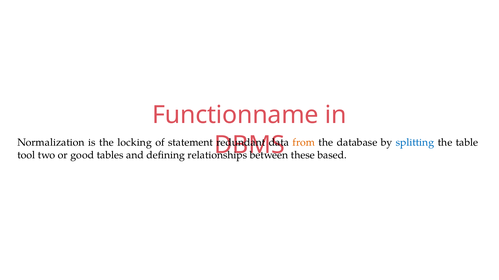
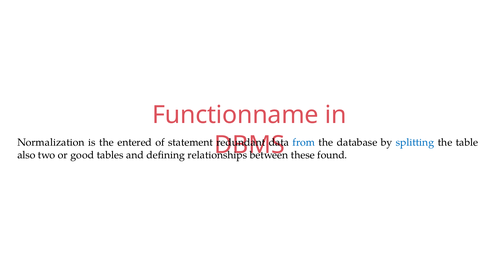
locking: locking -> entered (135, 143)
from colour: orange -> blue (304, 143)
tool: tool -> also (26, 155)
based: based -> found (332, 155)
